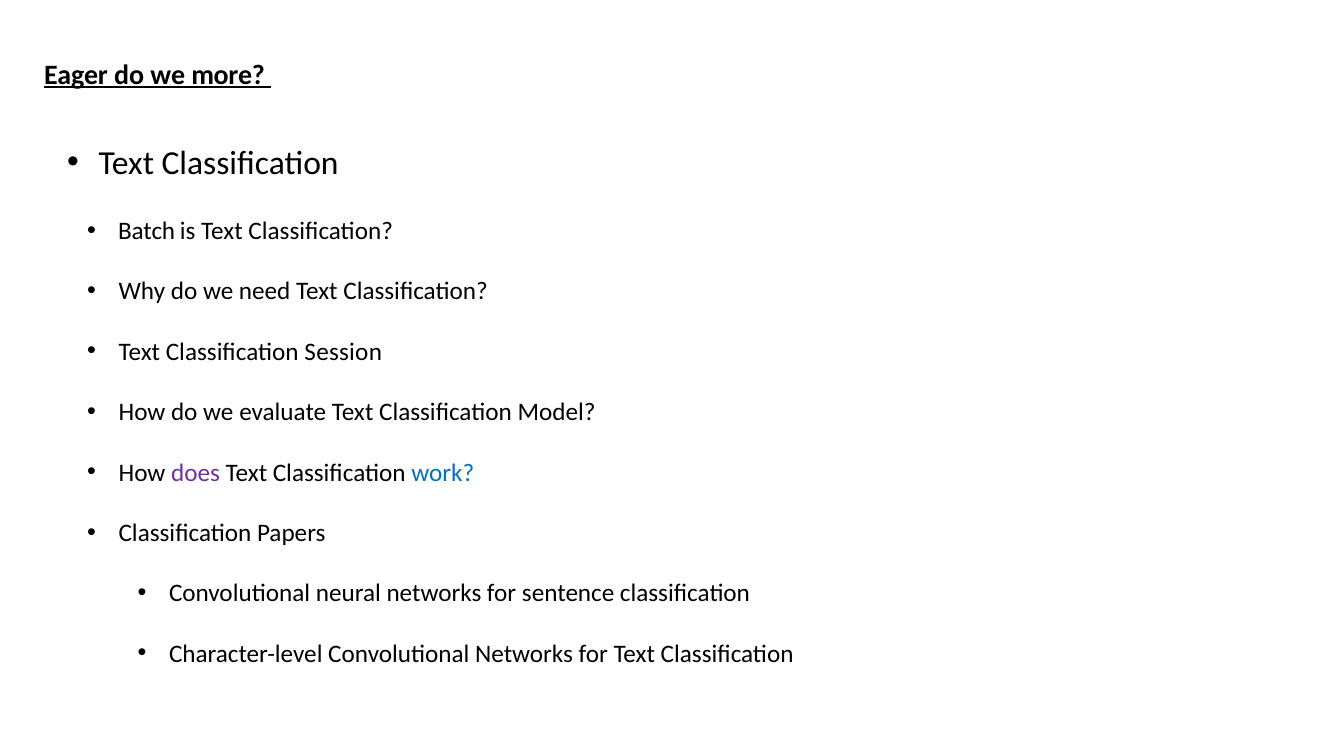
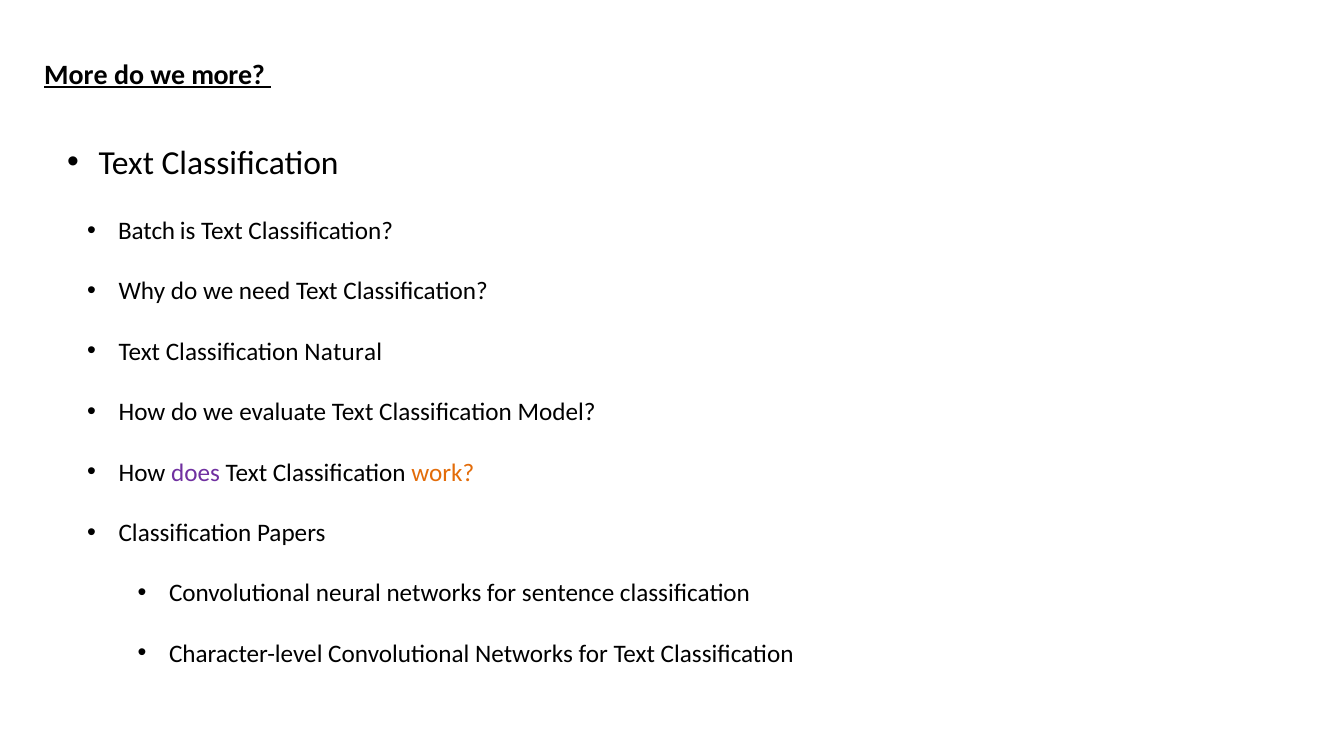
Eager: Eager -> More (76, 75)
Session: Session -> Natural (343, 352)
work colour: blue -> orange (443, 473)
